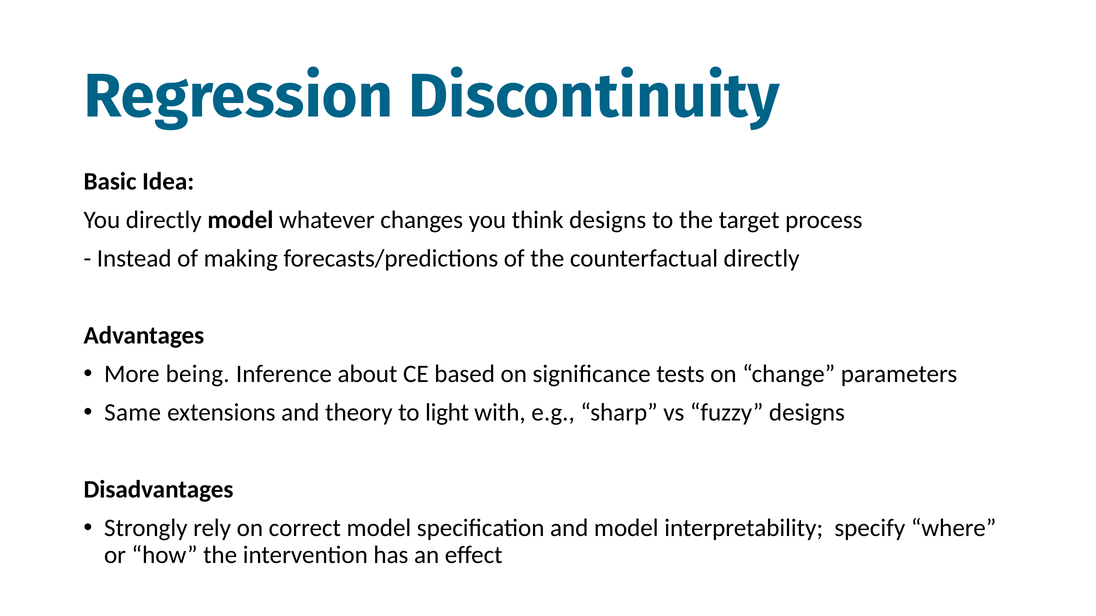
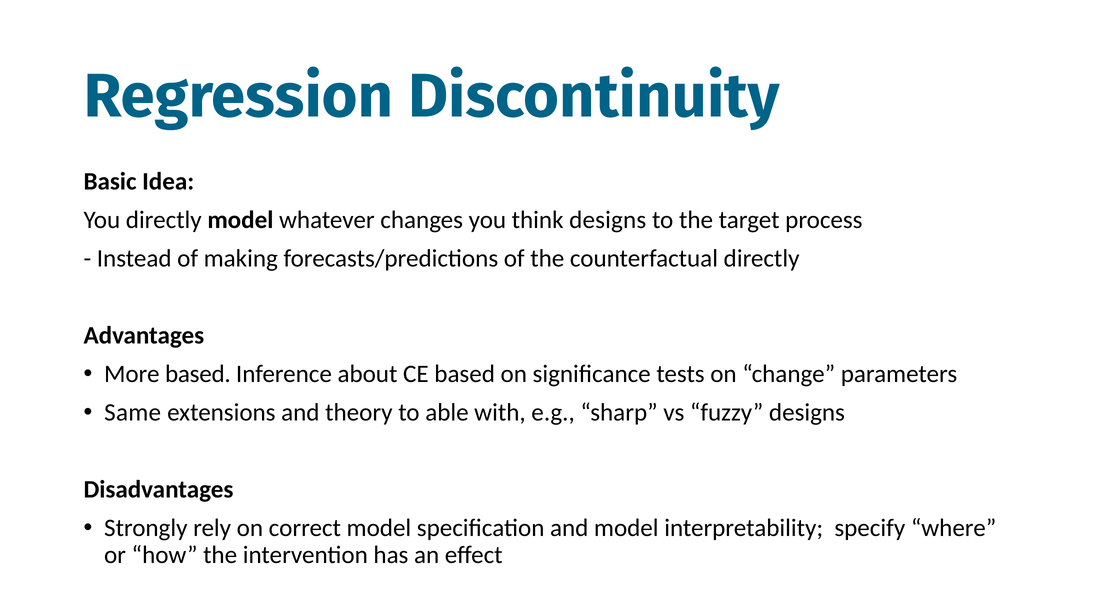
More being: being -> based (198, 374)
light: light -> able (447, 413)
